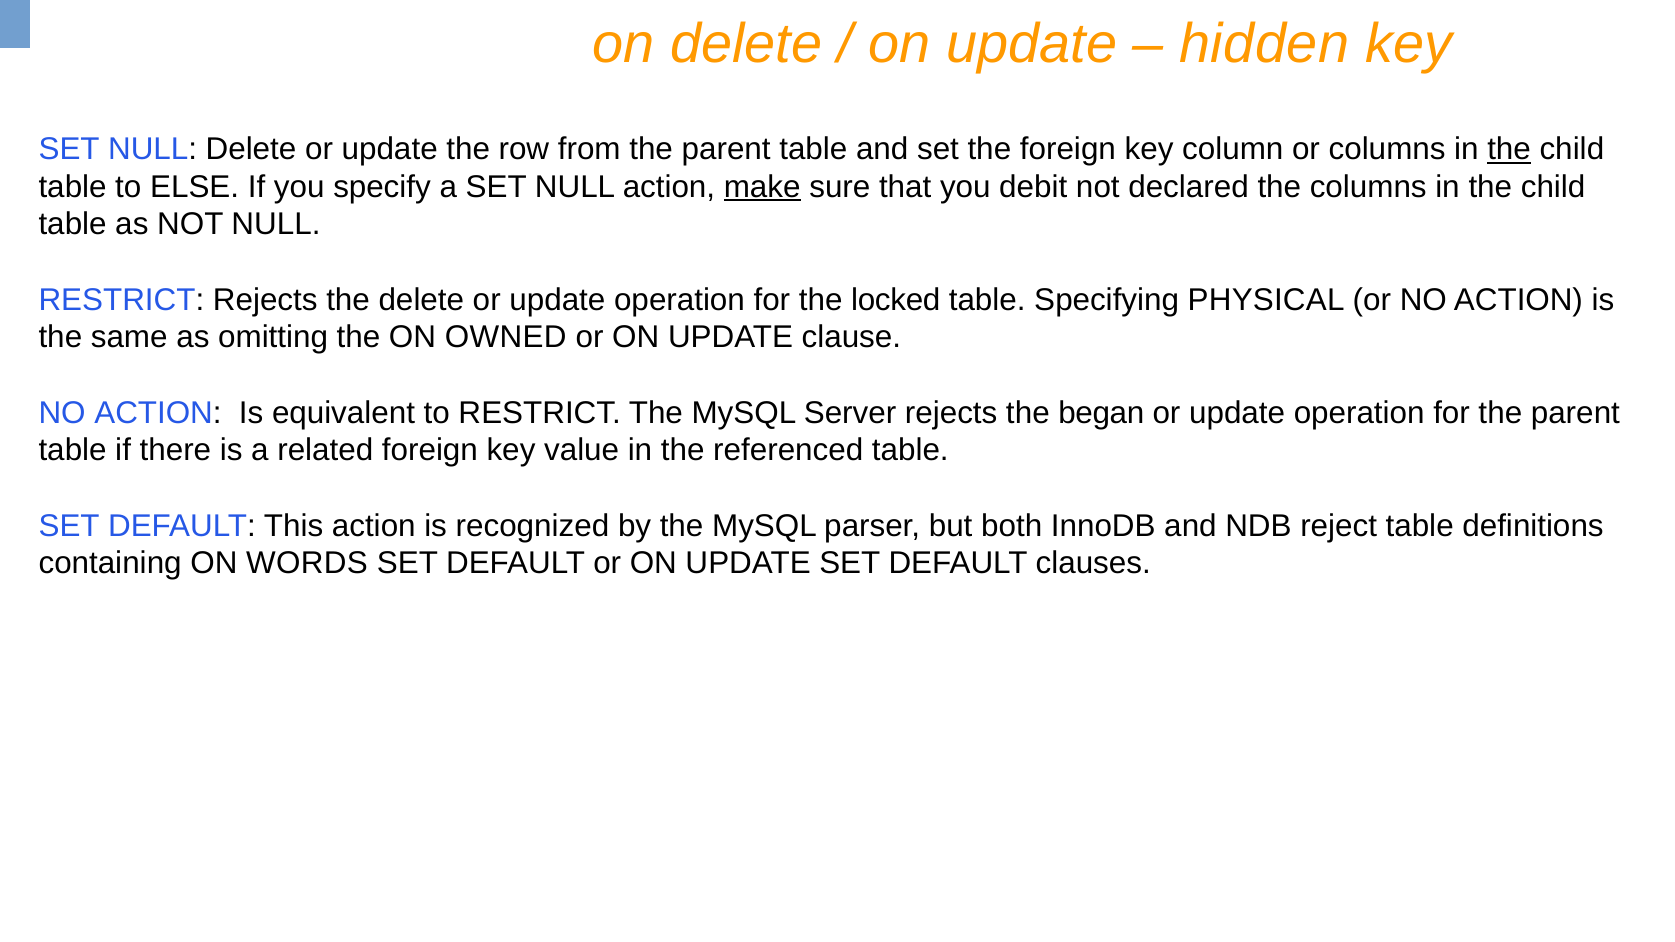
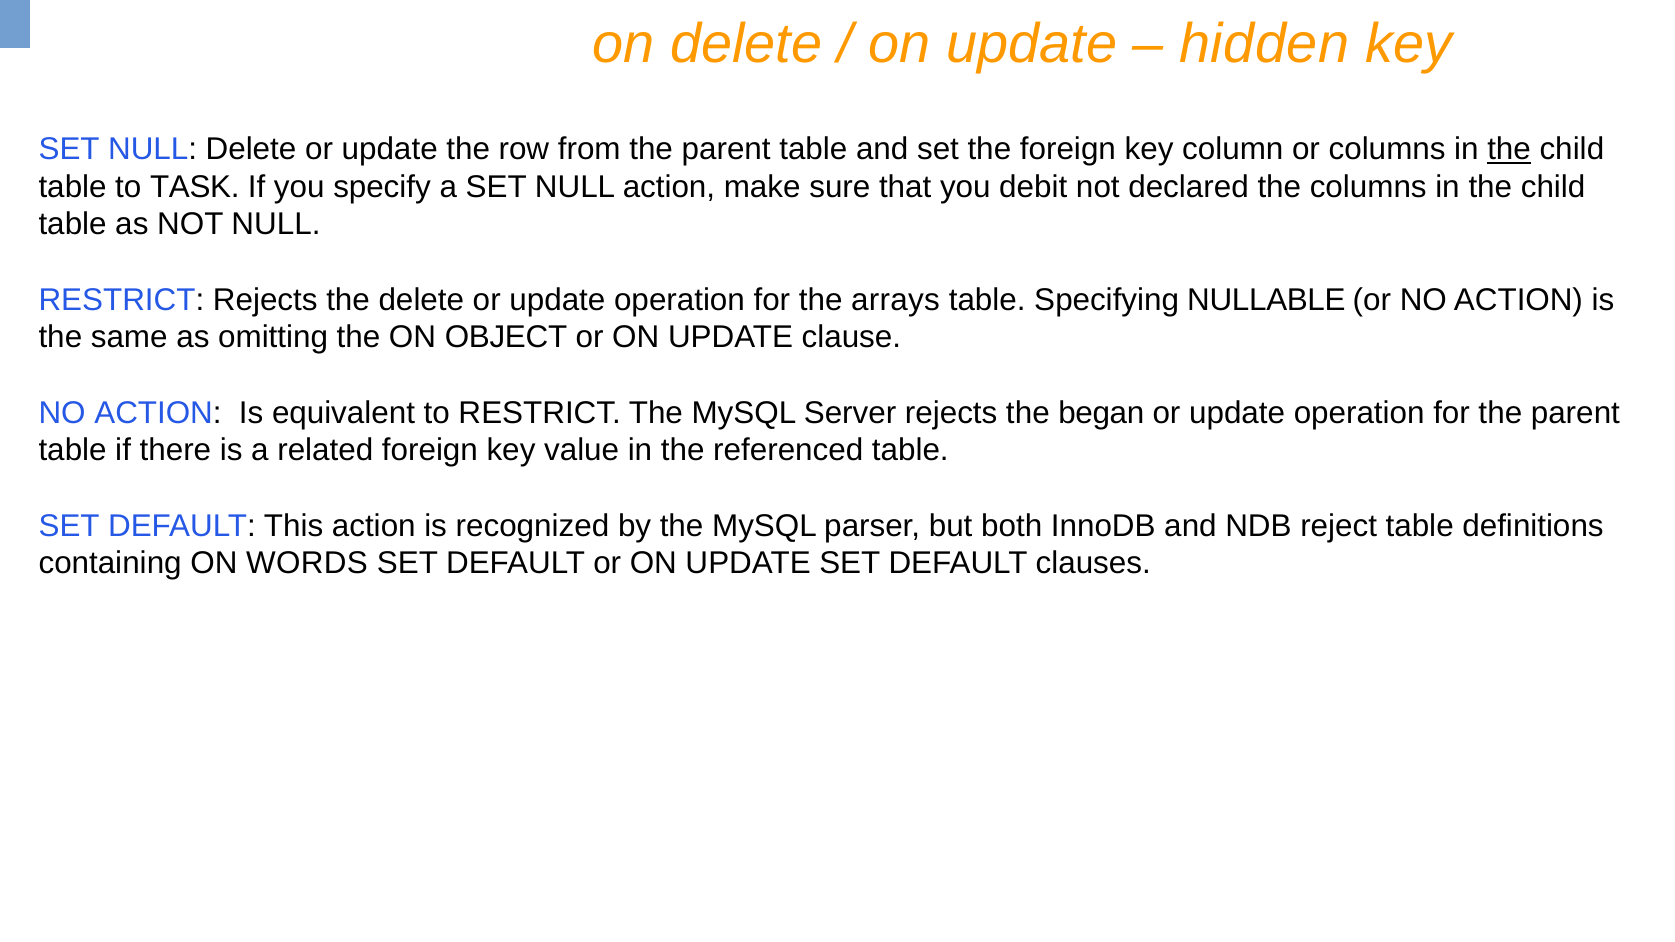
ELSE: ELSE -> TASK (195, 187)
make underline: present -> none (762, 187)
locked: locked -> arrays (896, 300)
PHYSICAL: PHYSICAL -> NULLABLE (1266, 300)
OWNED: OWNED -> OBJECT (506, 338)
